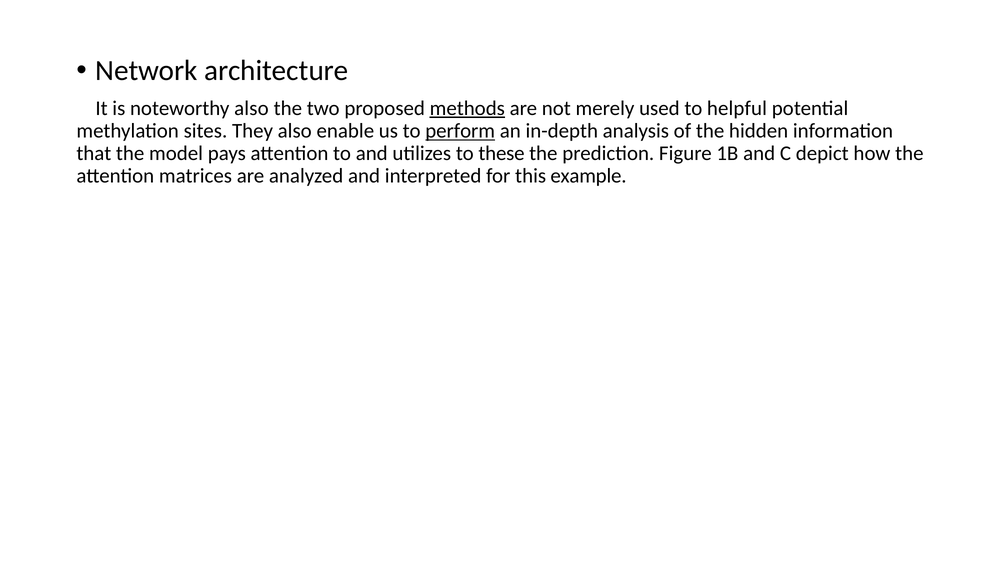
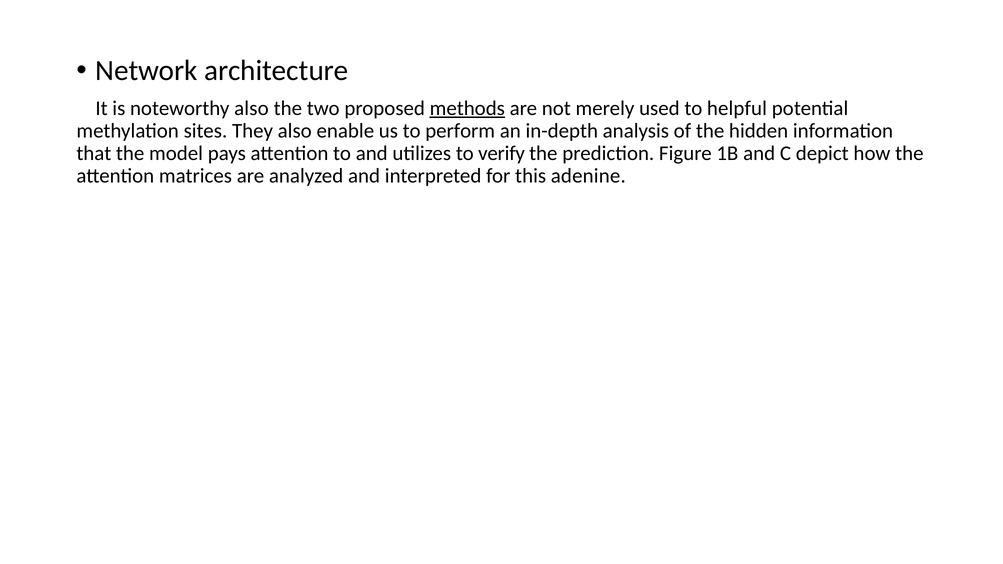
perform underline: present -> none (460, 131)
these: these -> verify (502, 154)
example: example -> adenine (588, 176)
